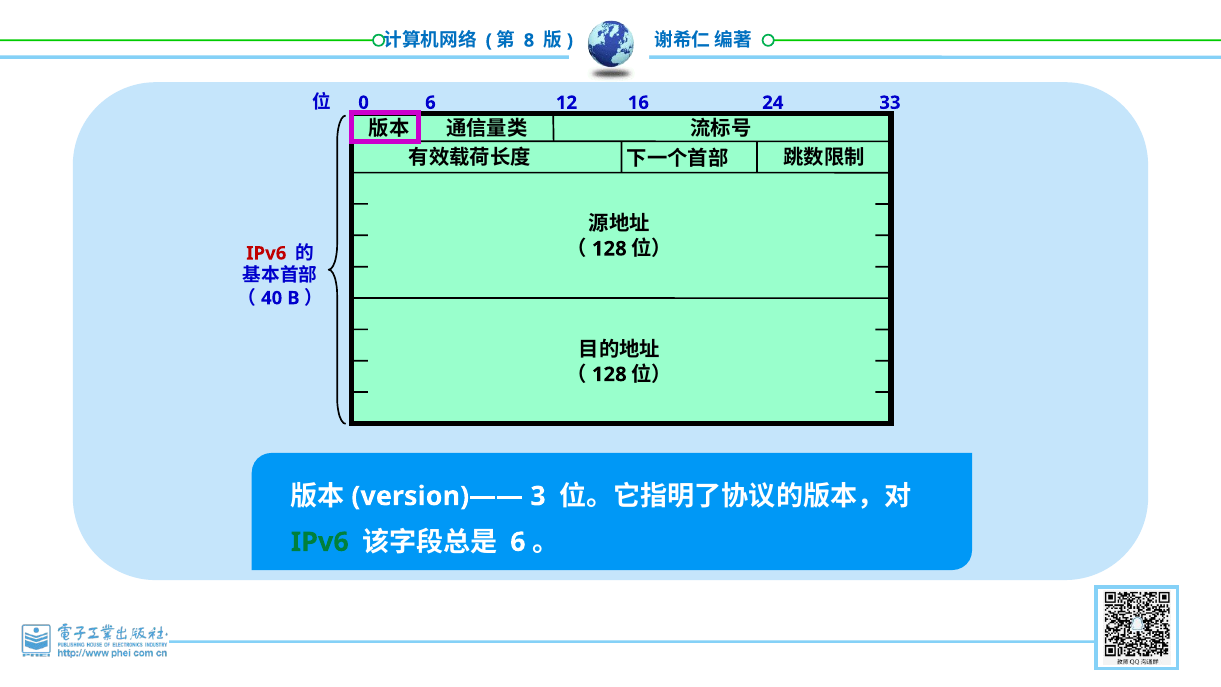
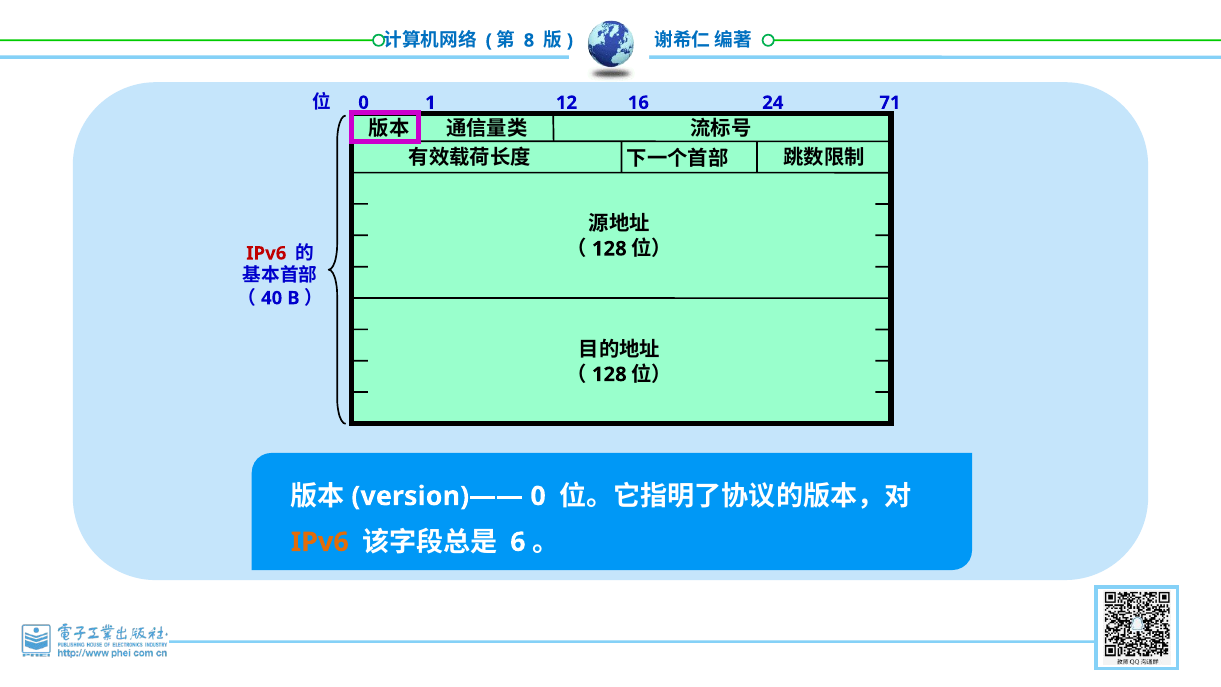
6: 6 -> 1 (430, 103)
33: 33 -> 71 (890, 103)
3: 3 -> 0 (538, 496)
IPv6 colour: green -> orange (320, 542)
